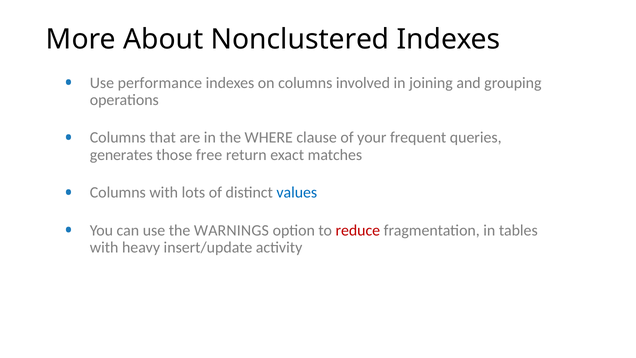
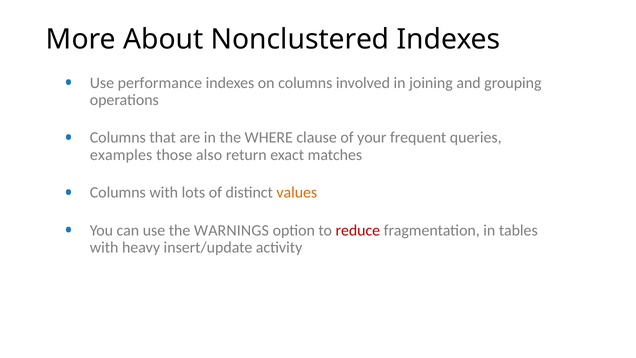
generates: generates -> examples (121, 155)
free: free -> also (209, 155)
values colour: blue -> orange (297, 192)
